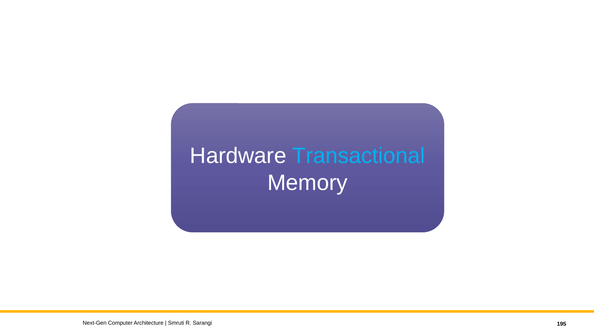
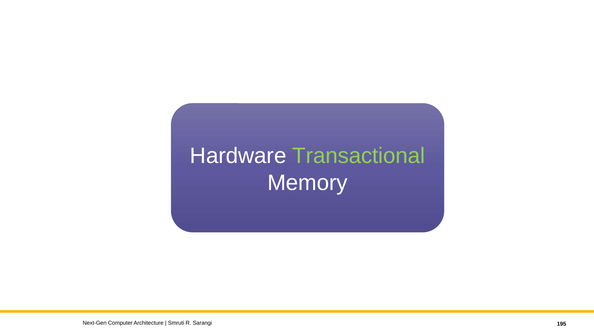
Transactional colour: light blue -> light green (359, 156)
